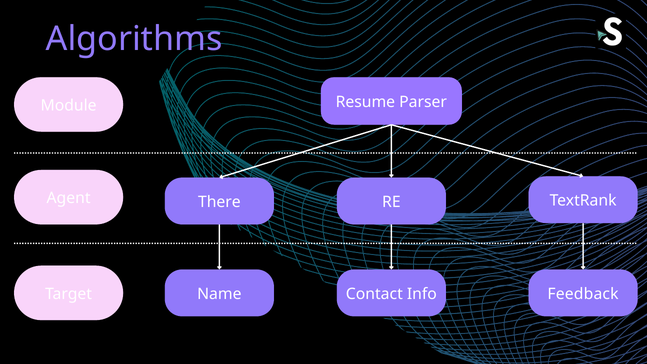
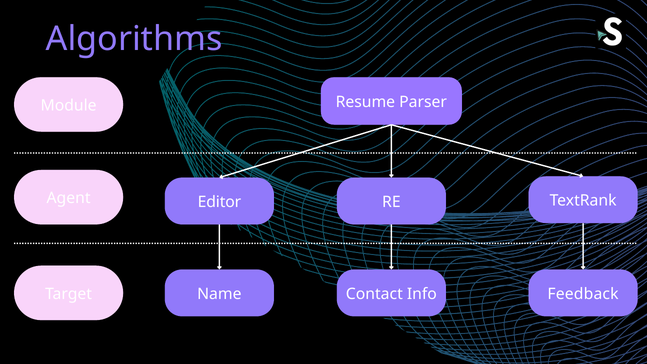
There: There -> Editor (219, 202)
